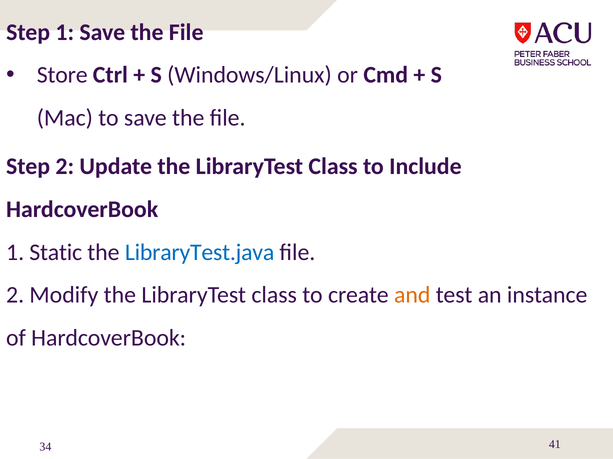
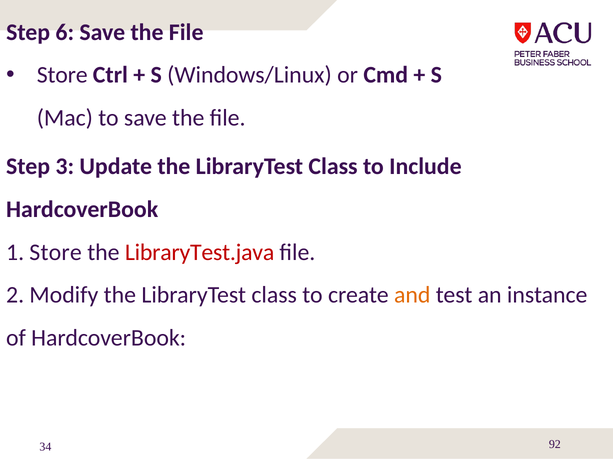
Step 1: 1 -> 6 (65, 32)
Step 2: 2 -> 3 (65, 167)
Static: Static -> Store (56, 253)
LibraryTest.java colour: blue -> red (200, 253)
41: 41 -> 92 (555, 445)
